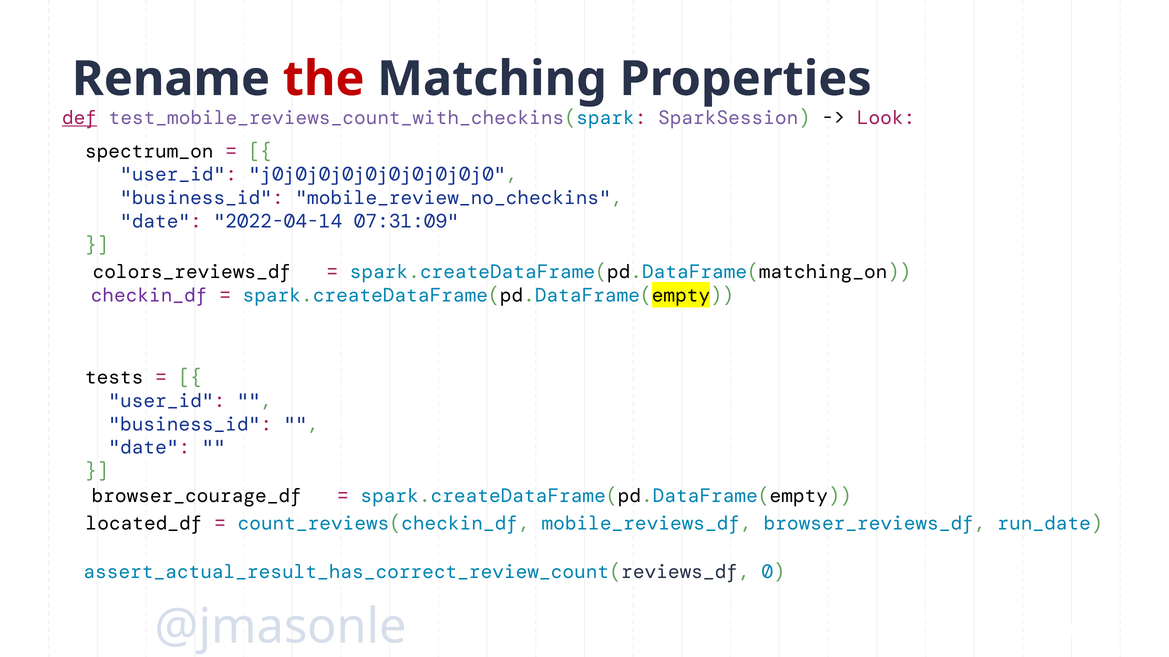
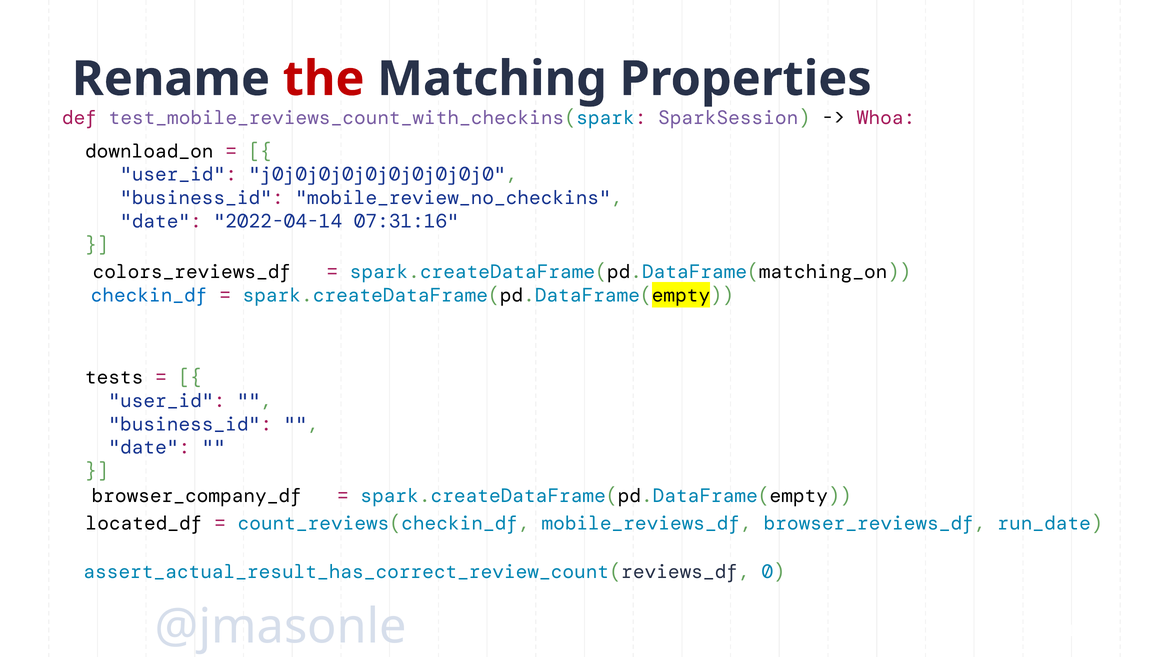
def underline: present -> none (79, 118)
Look: Look -> Whoa (886, 118)
spectrum_on: spectrum_on -> download_on (149, 151)
07:31:09: 07:31:09 -> 07:31:16 (406, 221)
checkin_df colour: purple -> blue (149, 295)
browser_courage_df: browser_courage_df -> browser_company_df (197, 496)
